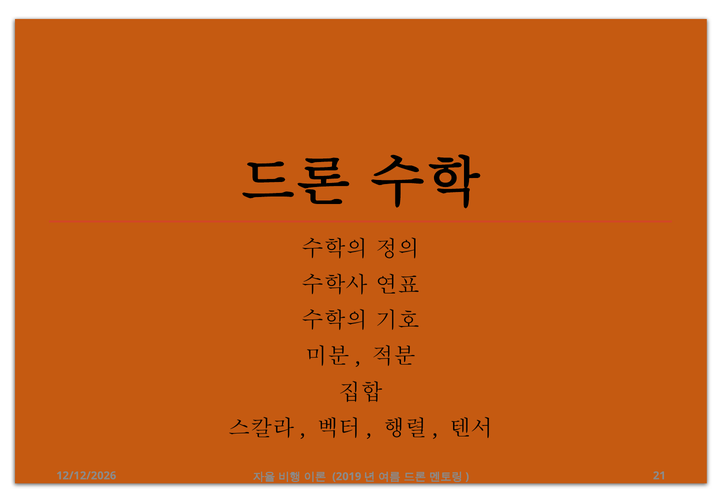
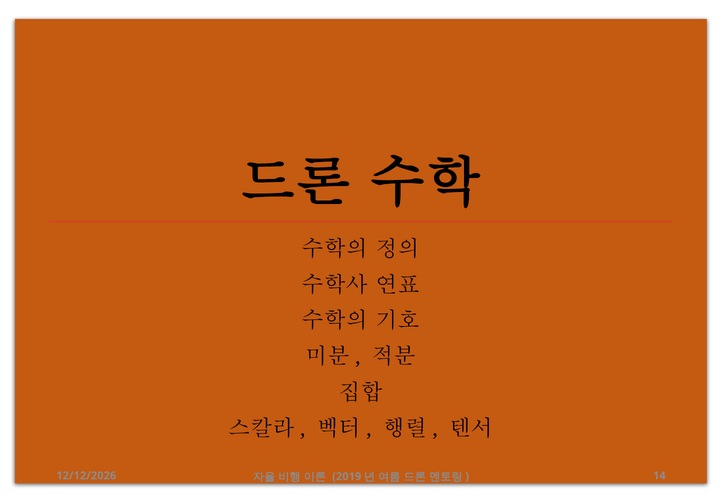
21: 21 -> 14 (659, 476)
